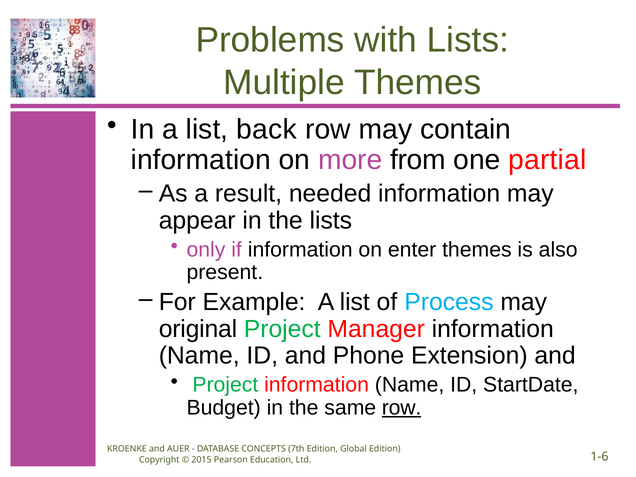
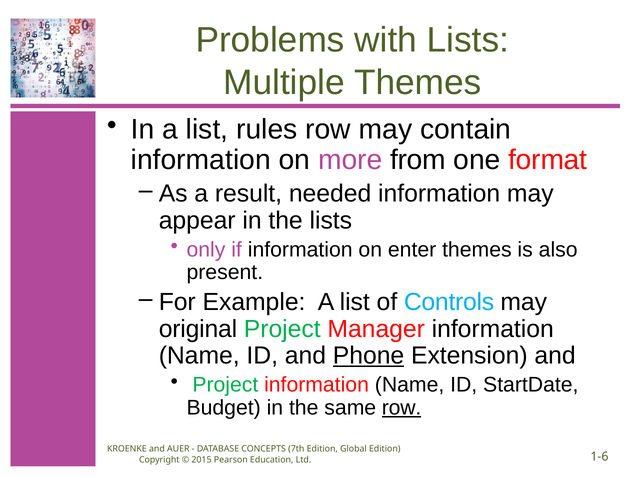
back: back -> rules (267, 130)
partial: partial -> format (548, 160)
Process: Process -> Controls (449, 302)
Phone underline: none -> present (369, 356)
